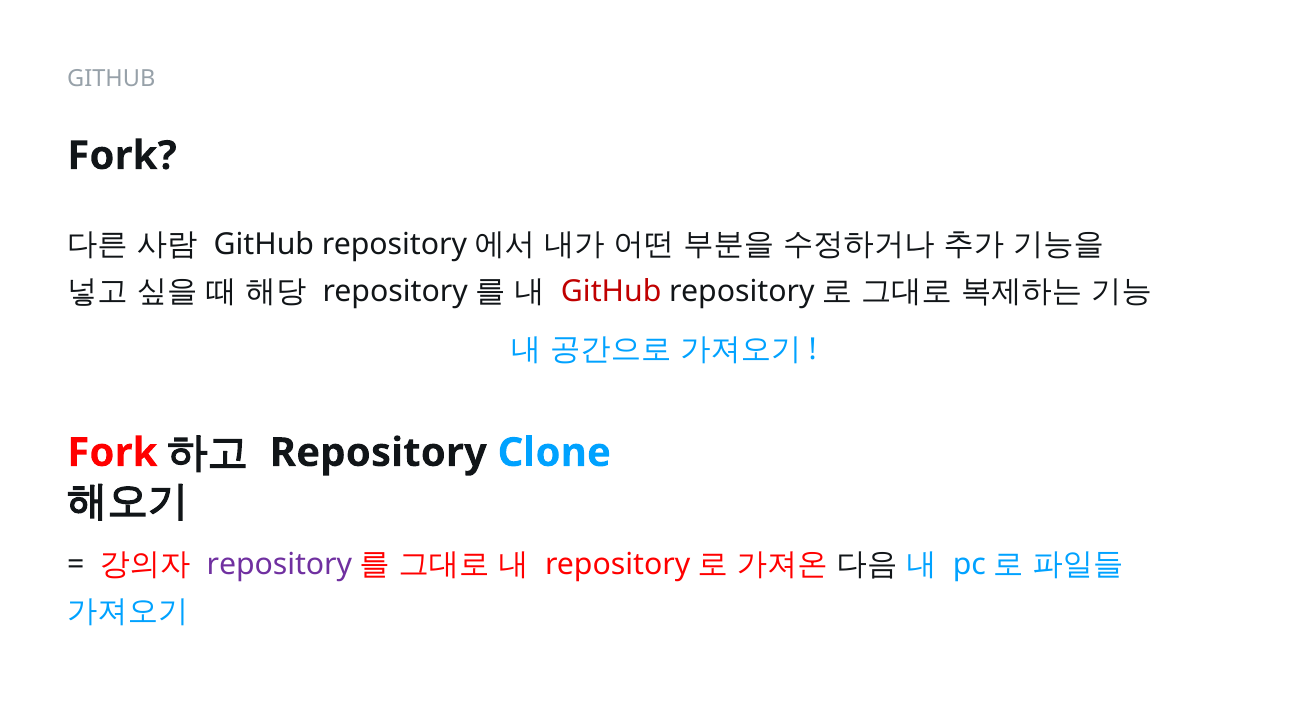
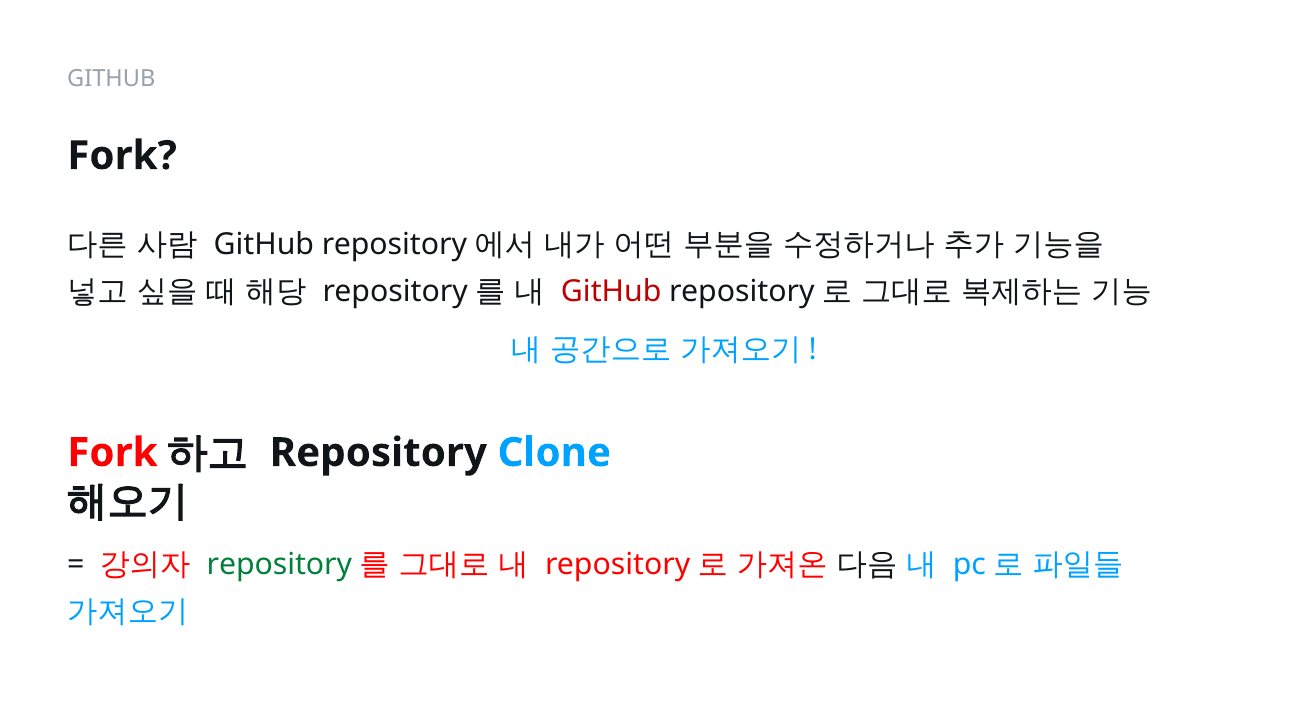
repository colour: purple -> green (279, 565)
